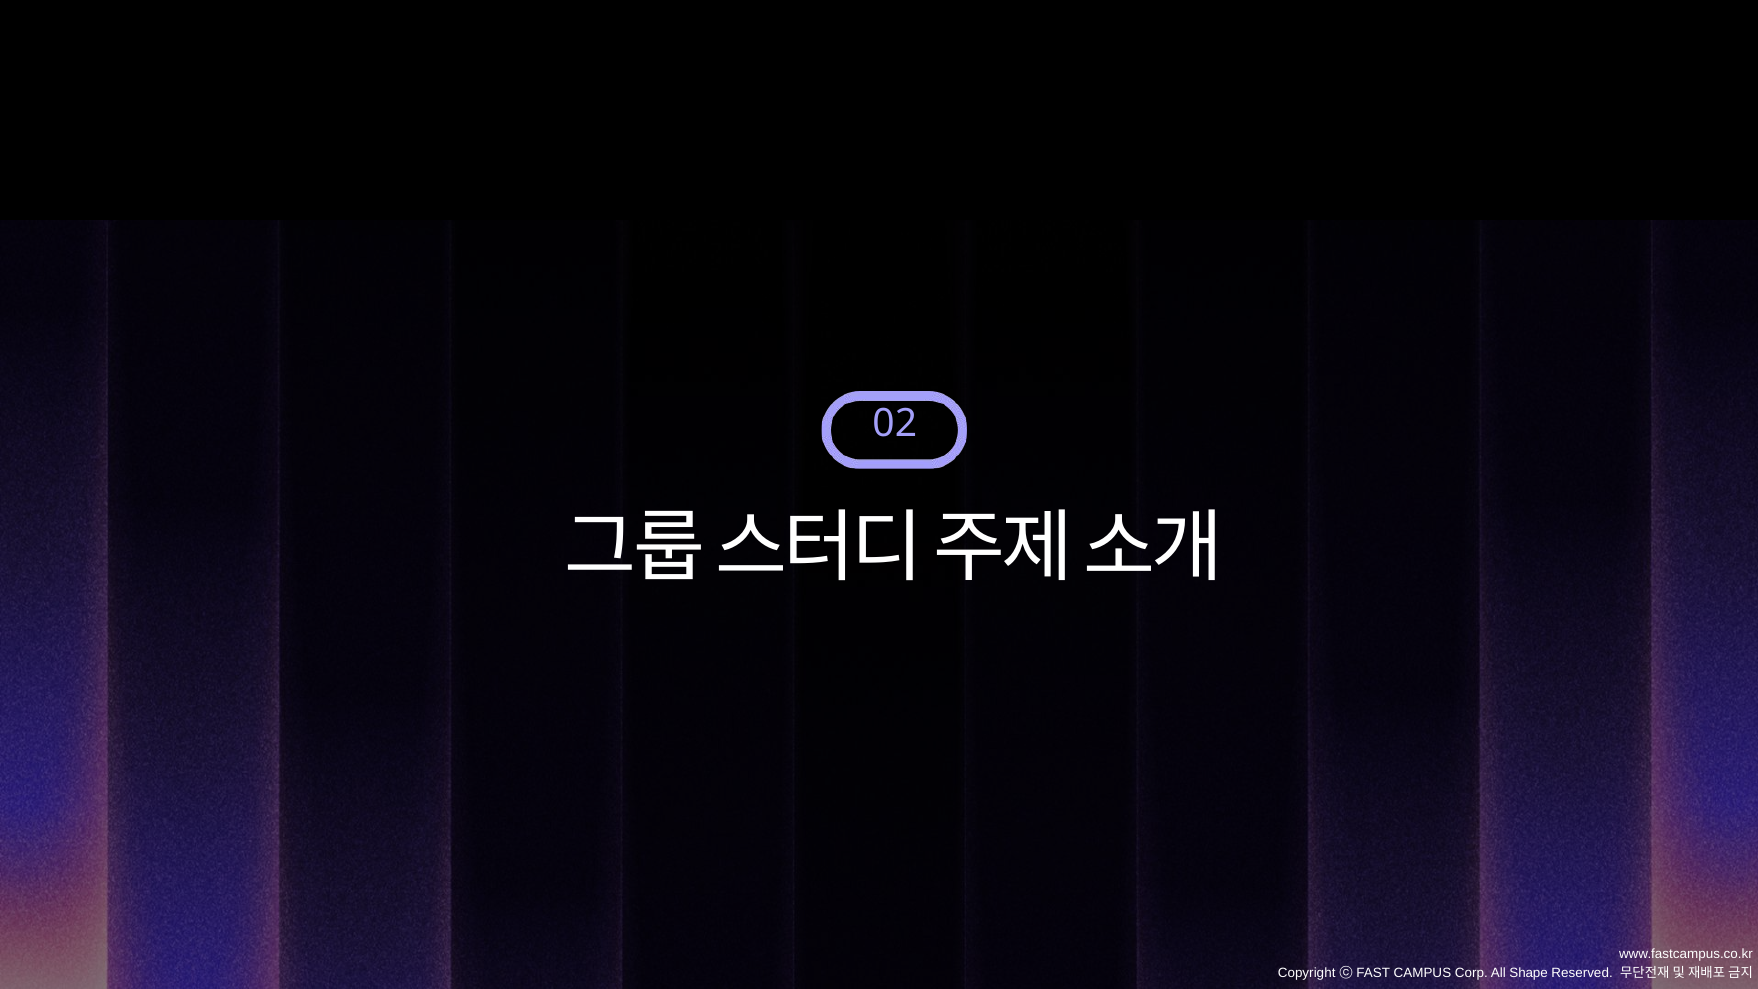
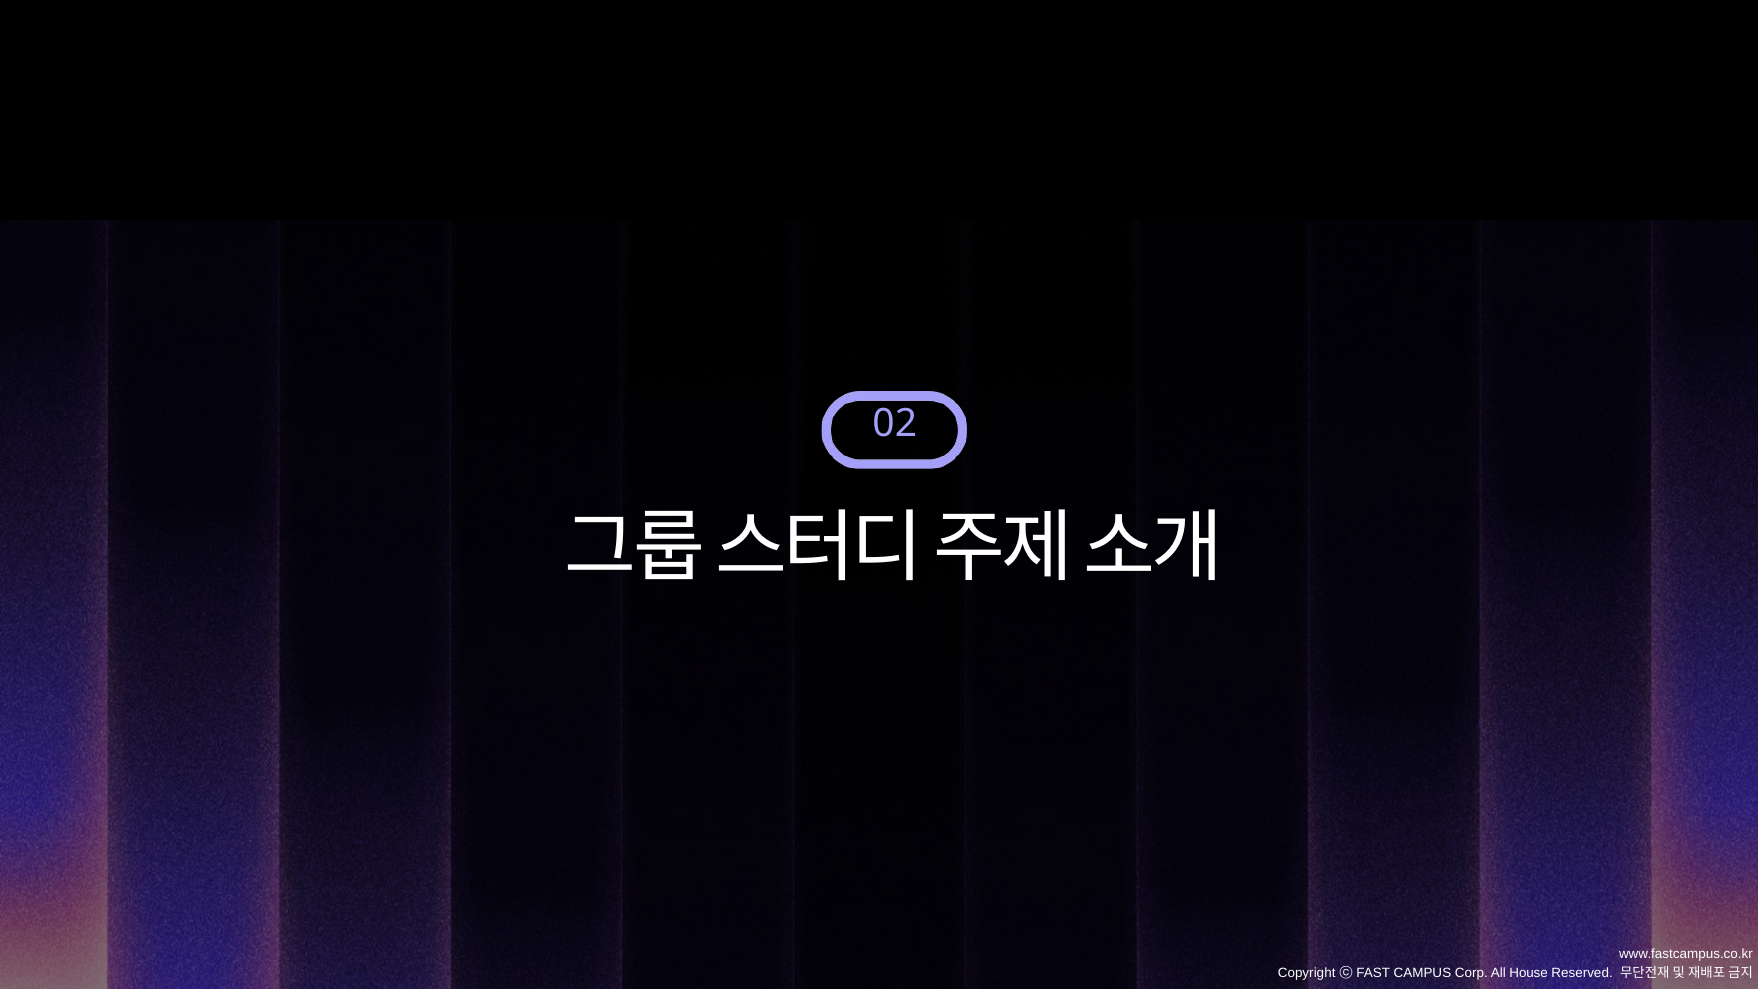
Shape: Shape -> House (1529, 973)
